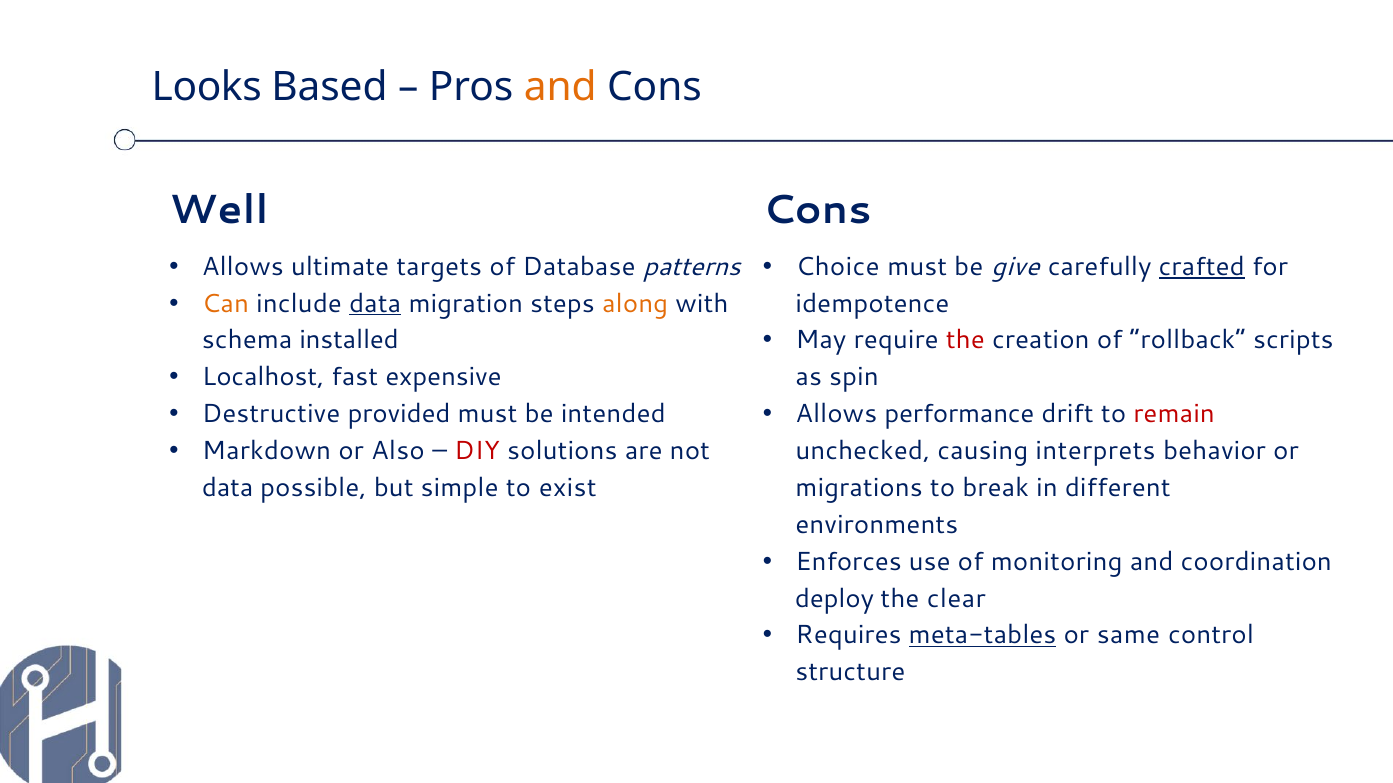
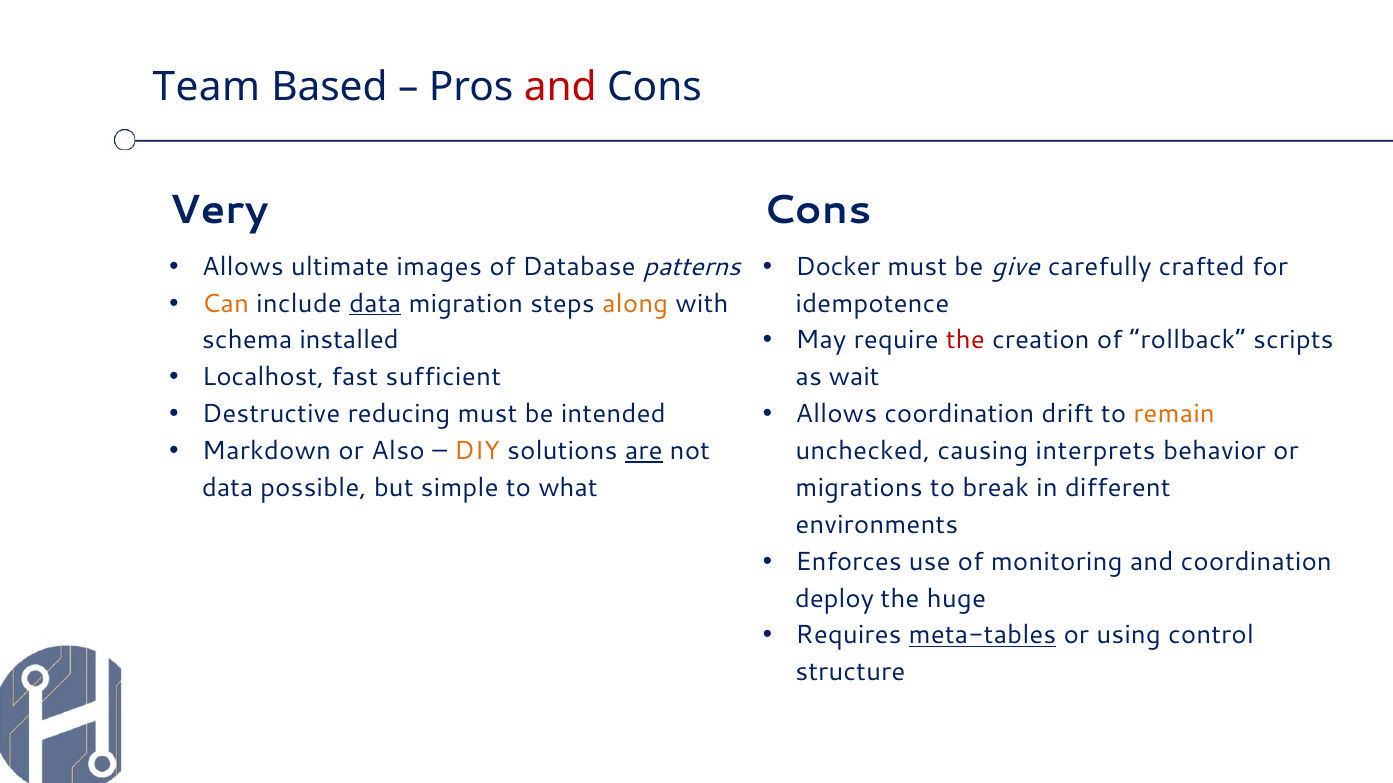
Looks: Looks -> Team (206, 87)
and colour: orange -> red (560, 87)
Well: Well -> Very (219, 210)
targets: targets -> images (439, 267)
Choice: Choice -> Docker (838, 267)
crafted underline: present -> none (1202, 267)
expensive: expensive -> sufficient (443, 377)
spin: spin -> wait (854, 377)
provided: provided -> reducing (399, 414)
Allows performance: performance -> coordination (959, 414)
remain colour: red -> orange (1174, 414)
DIY colour: red -> orange (477, 451)
are underline: none -> present (644, 451)
exist: exist -> what (568, 488)
clear: clear -> huge (956, 599)
same: same -> using (1129, 636)
